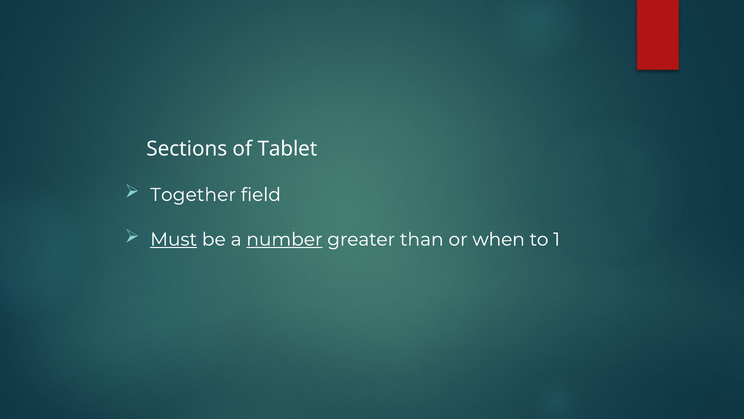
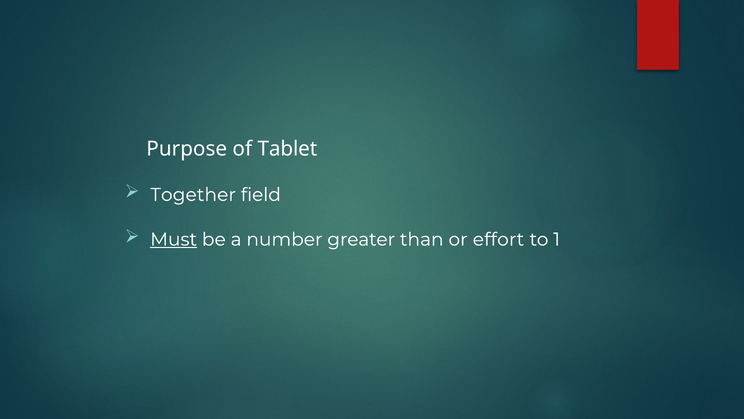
Sections: Sections -> Purpose (187, 149)
number underline: present -> none (284, 239)
when: when -> effort (498, 239)
